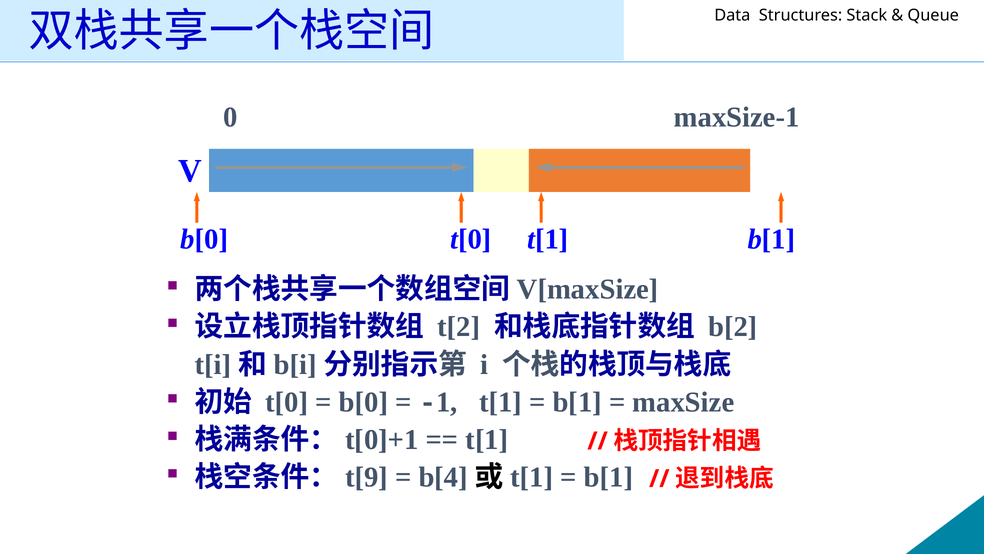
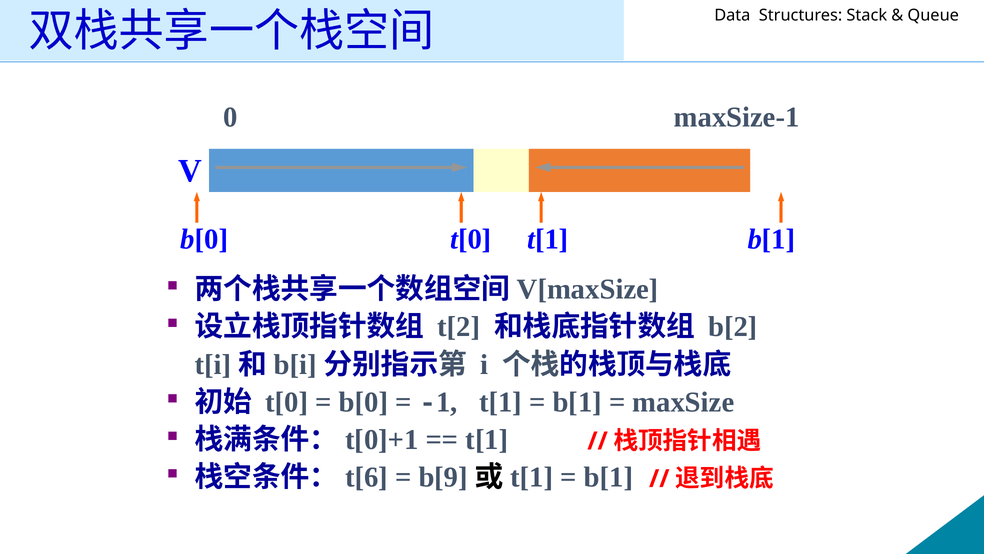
t[9: t[9 -> t[6 (366, 477)
b[4: b[4 -> b[9 (443, 477)
